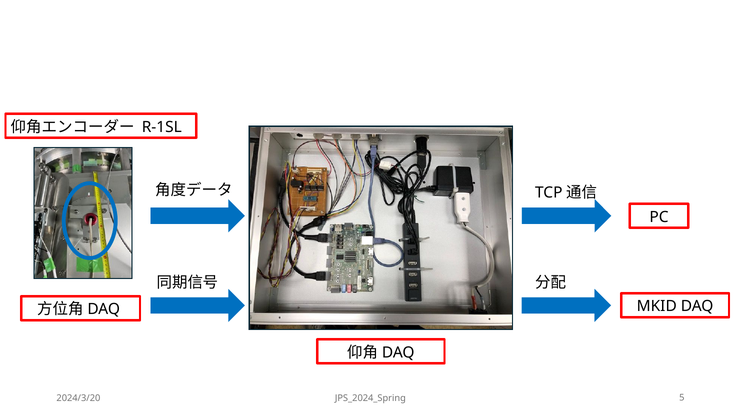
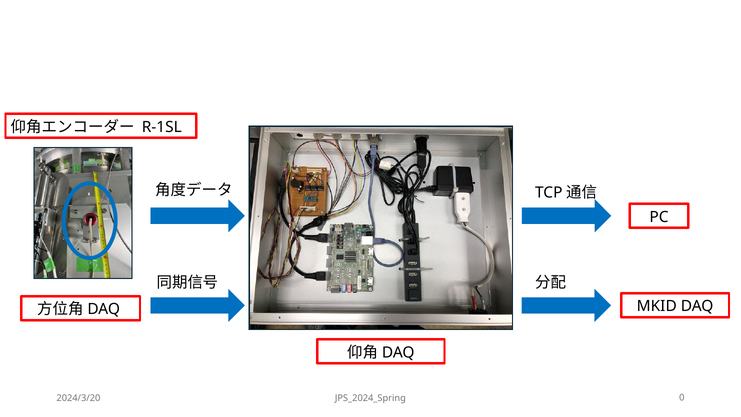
5: 5 -> 0 (682, 397)
